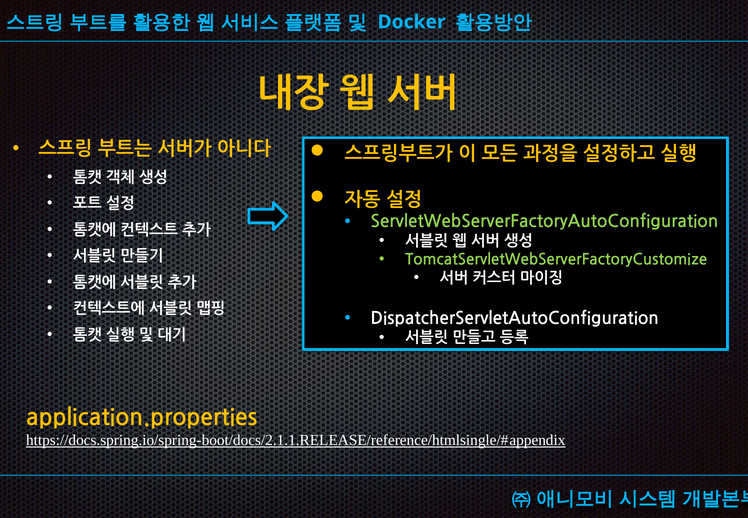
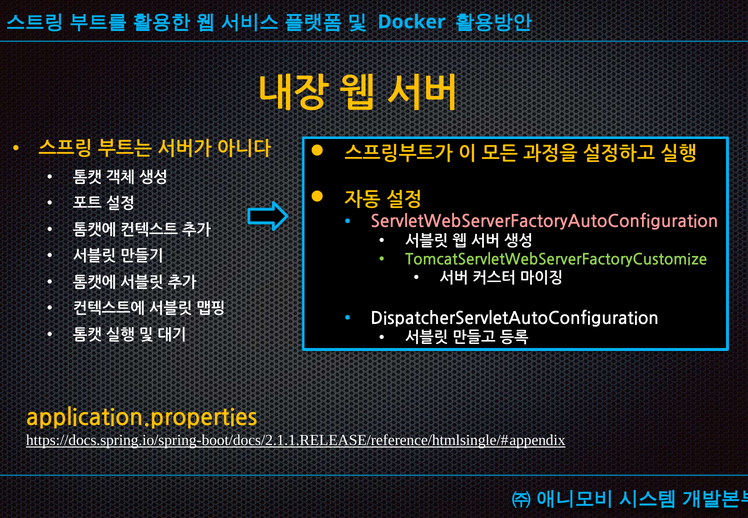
ServletWebServerFactoryAutoConfiguration colour: light green -> pink (544, 222)
